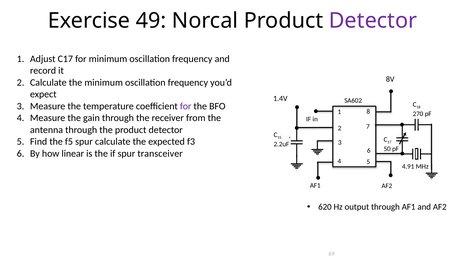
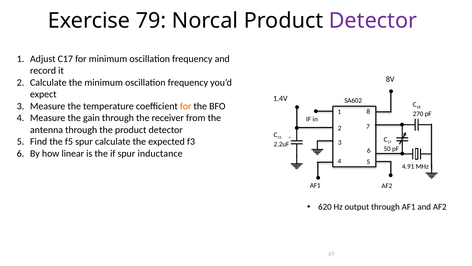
49: 49 -> 79 (151, 20)
for colour: purple -> orange (186, 106)
transceiver: transceiver -> inductance (160, 153)
